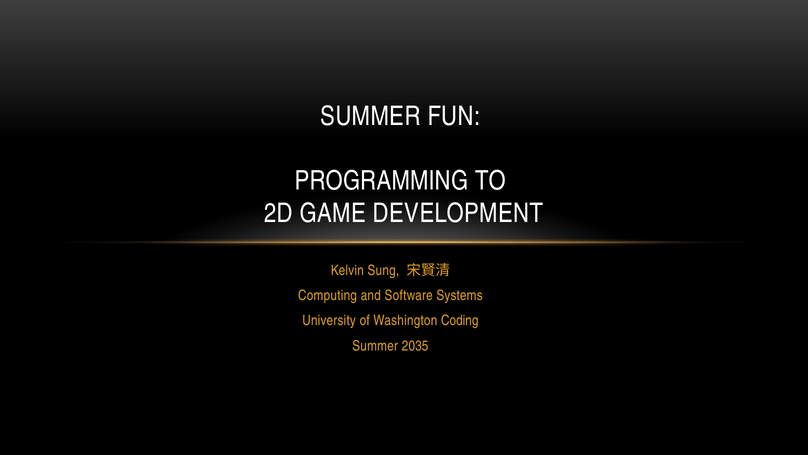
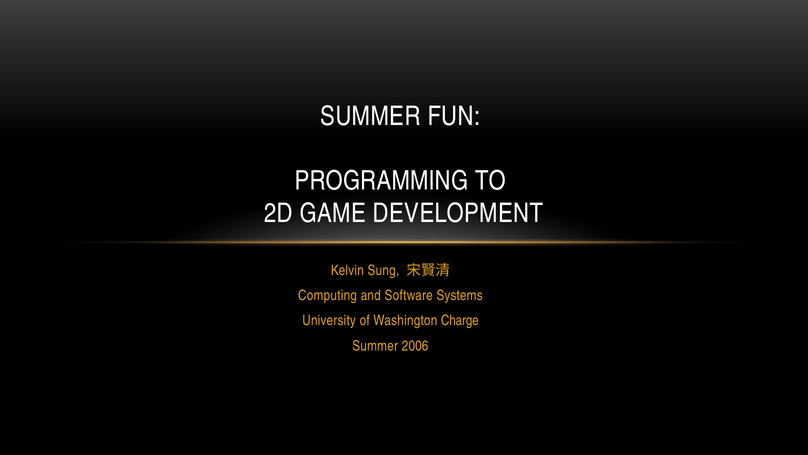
Coding: Coding -> Charge (460, 320)
2035: 2035 -> 2006 (415, 345)
